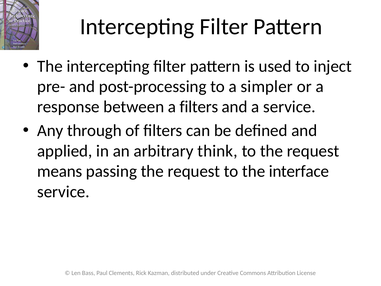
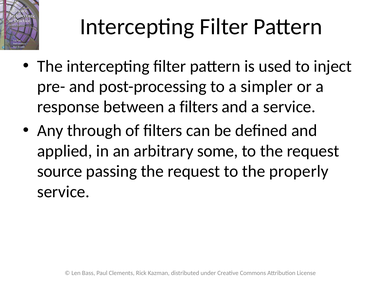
think: think -> some (218, 151)
means: means -> source (60, 171)
interface: interface -> properly (299, 171)
